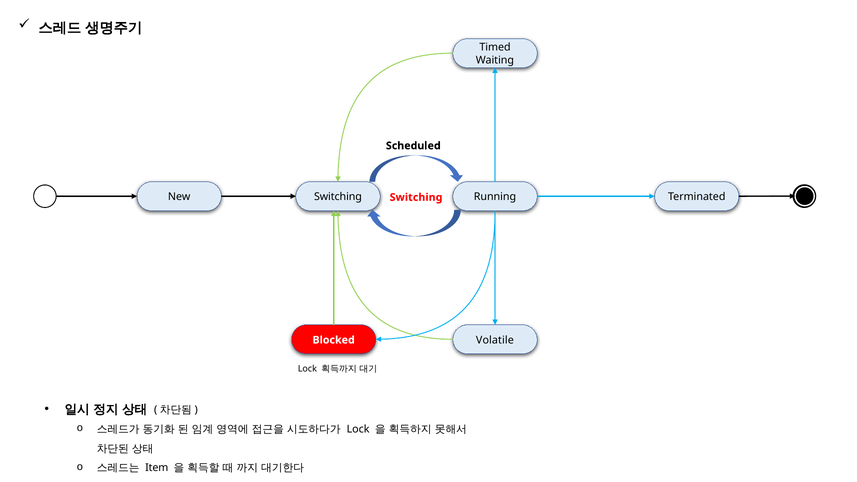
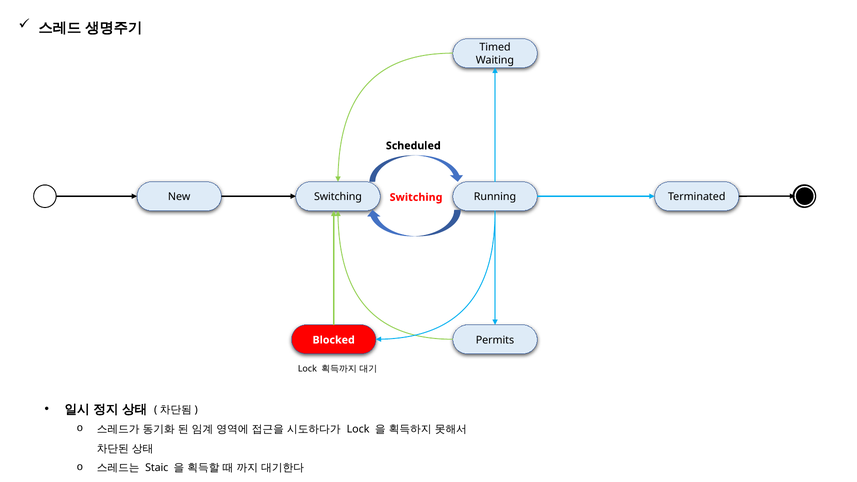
Volatile: Volatile -> Permits (495, 340)
Item: Item -> Staic (157, 468)
